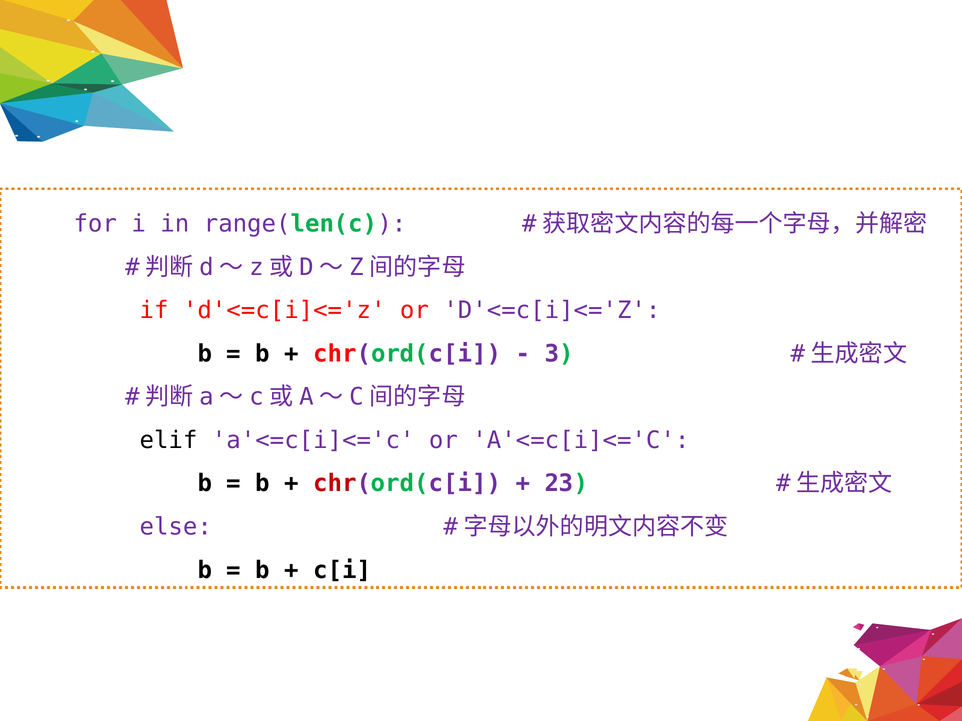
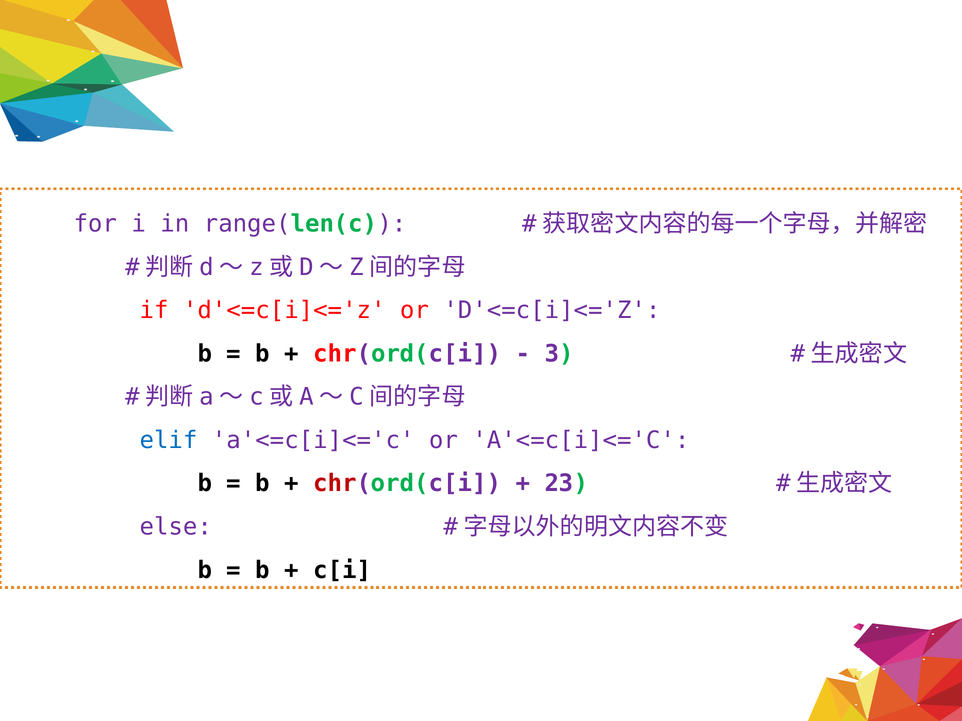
elif colour: black -> blue (169, 441)
